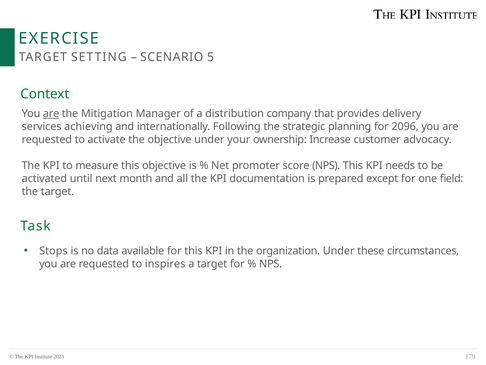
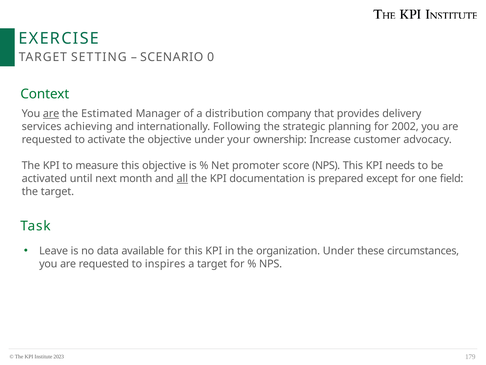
5: 5 -> 0 (211, 57)
Mitigation: Mitigation -> Estimated (107, 114)
2096: 2096 -> 2002 (405, 126)
all underline: none -> present (182, 178)
Stops: Stops -> Leave (54, 251)
